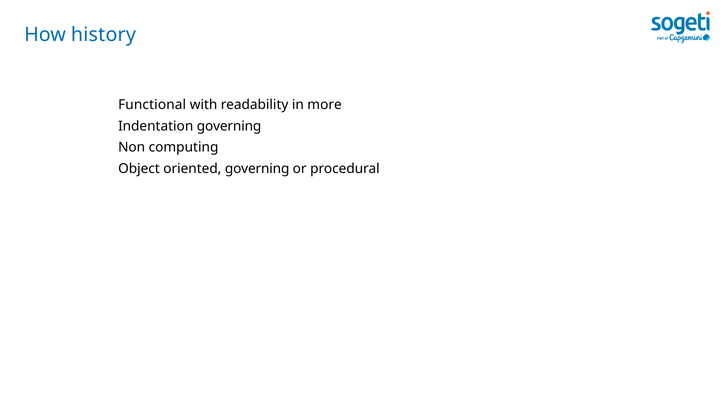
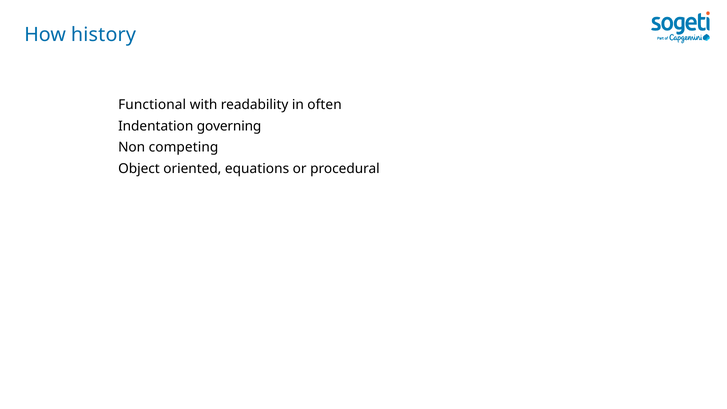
more: more -> often (325, 105)
computing: computing -> competing (183, 147)
oriented governing: governing -> equations (257, 168)
